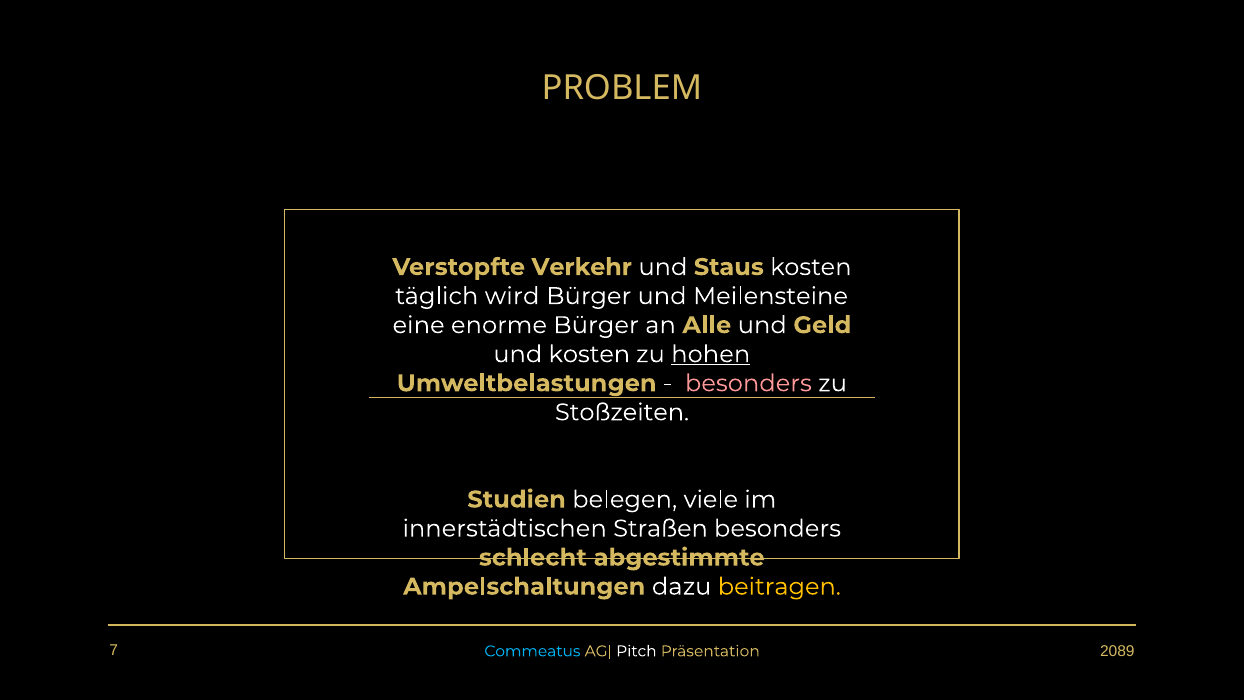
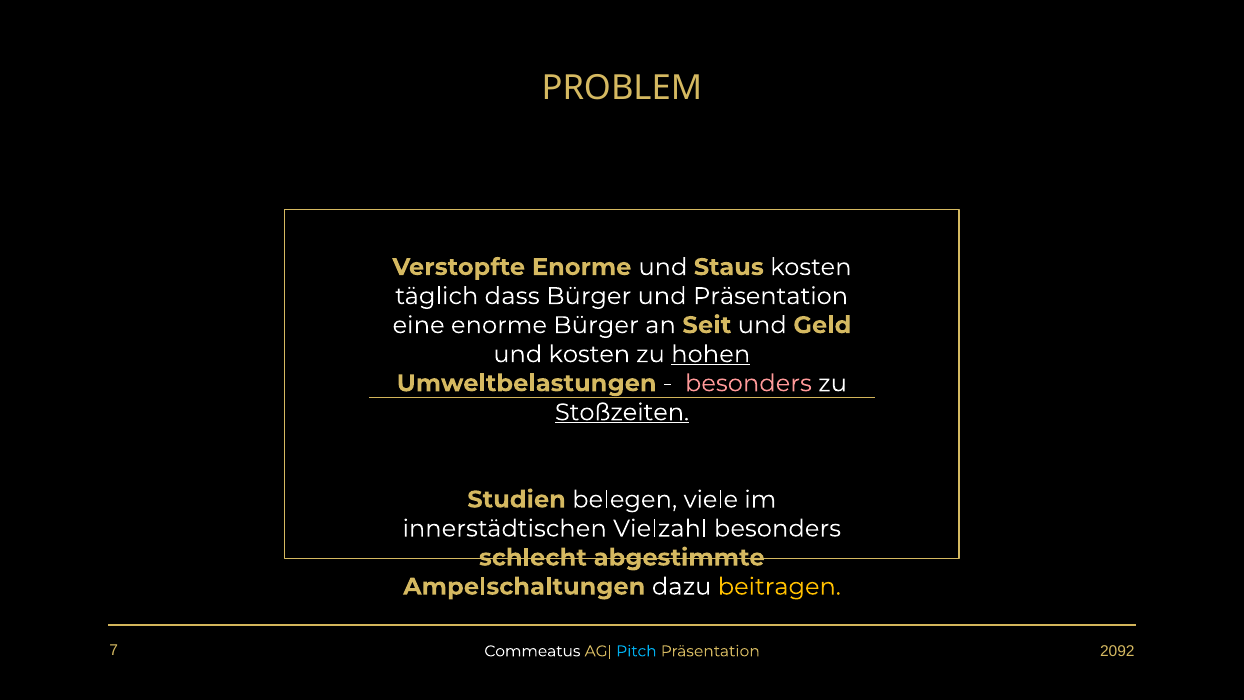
Verstopfte Verkehr: Verkehr -> Enorme (582, 267)
wird: wird -> dass (512, 296)
und Meilensteine: Meilensteine -> Präsentation (771, 296)
Alle: Alle -> Seit (707, 325)
Stoßzeiten underline: none -> present (622, 412)
Straßen: Straßen -> Vielzahl (660, 528)
Commeatus colour: light blue -> white (532, 651)
Pitch colour: white -> light blue (636, 651)
2089: 2089 -> 2092 (1117, 651)
